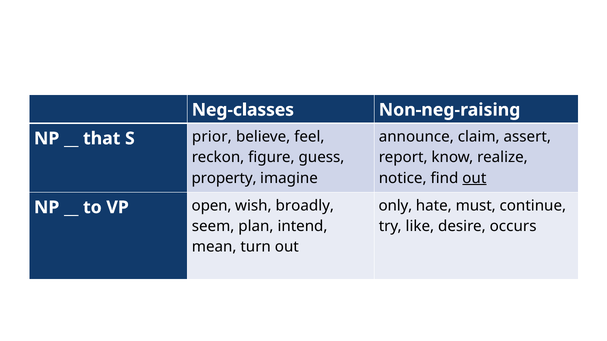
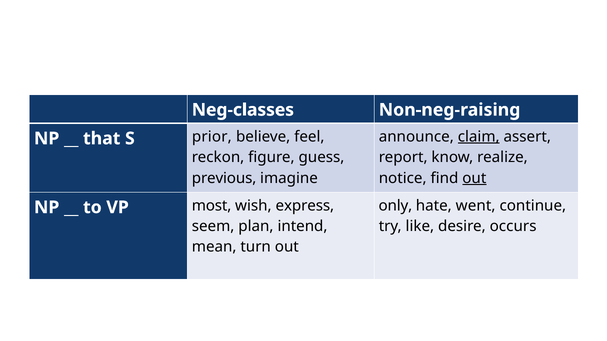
claim underline: none -> present (479, 137)
property: property -> previous (224, 178)
must: must -> went (476, 206)
open: open -> most (212, 206)
broadly: broadly -> express (305, 206)
